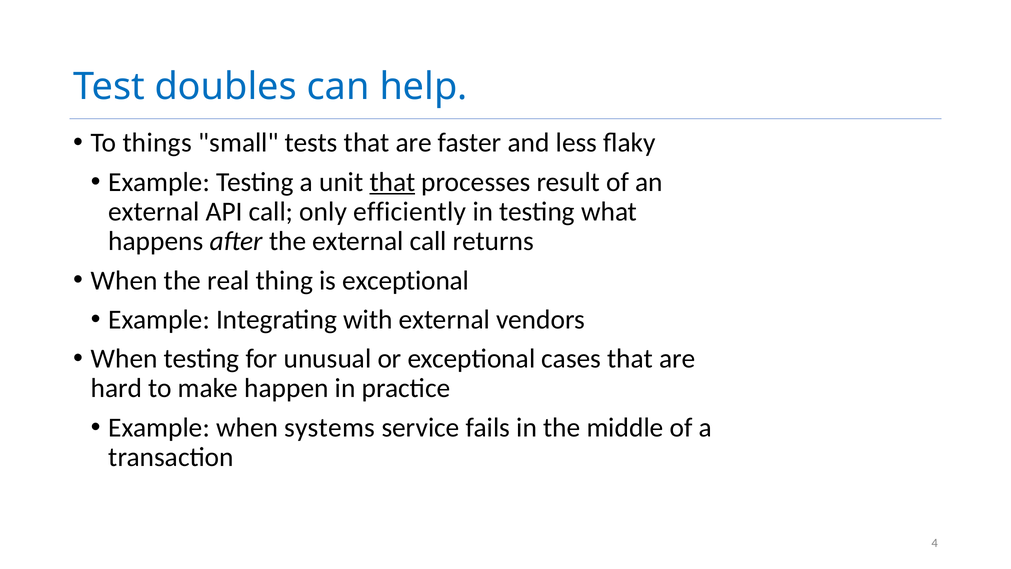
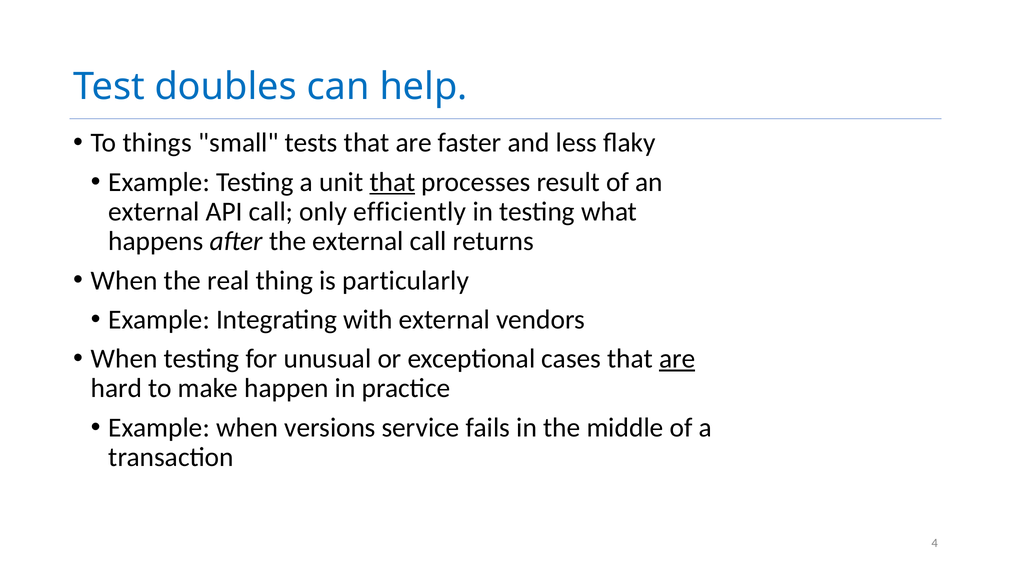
is exceptional: exceptional -> particularly (406, 280)
are underline: none -> present (677, 359)
systems: systems -> versions (330, 427)
